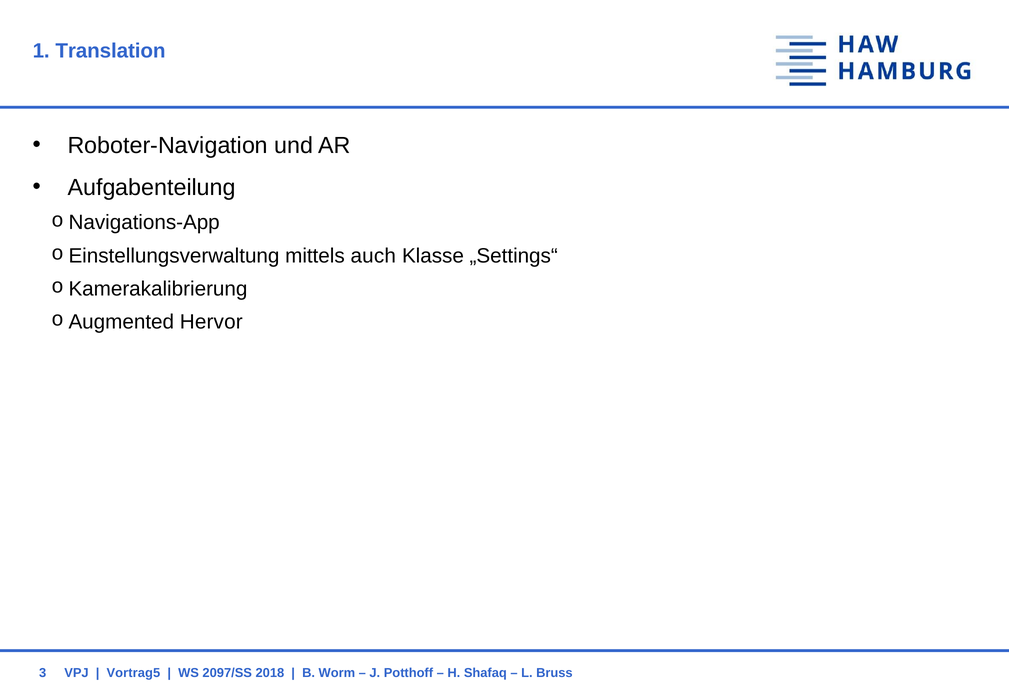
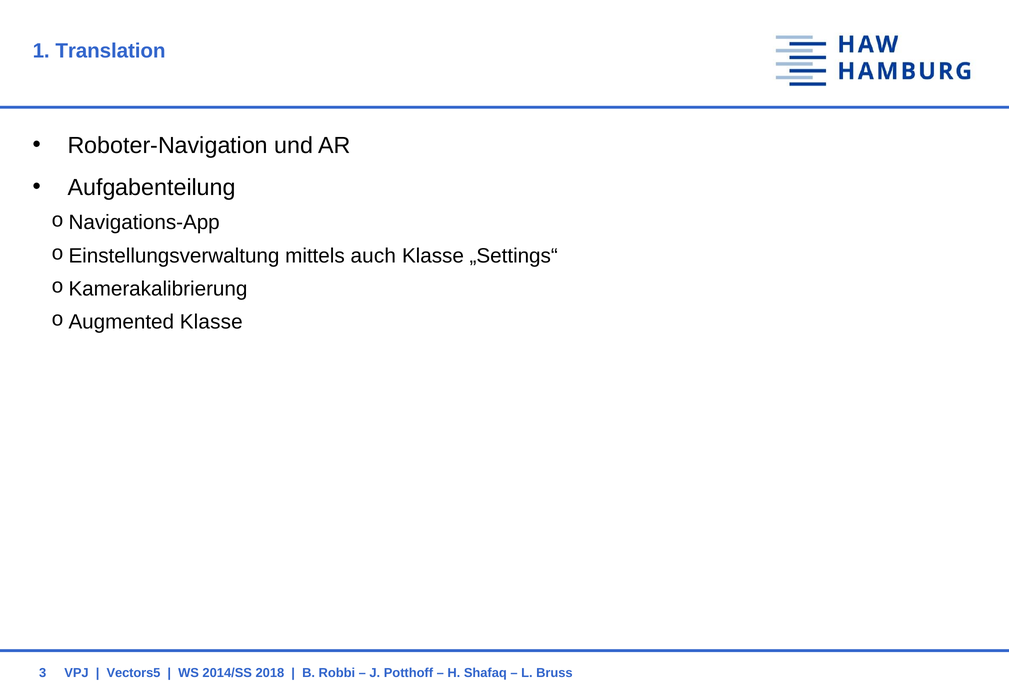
Hervor: Hervor -> Klasse (211, 322)
Vortrag5: Vortrag5 -> Vectors5 (133, 672)
2097/SS: 2097/SS -> 2014/SS (227, 672)
Worm: Worm -> Robbi (337, 672)
